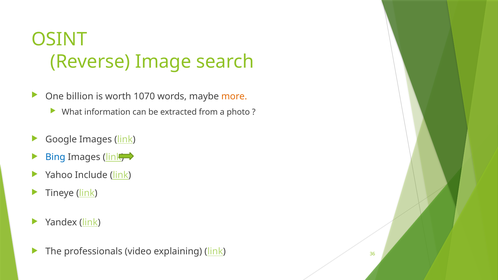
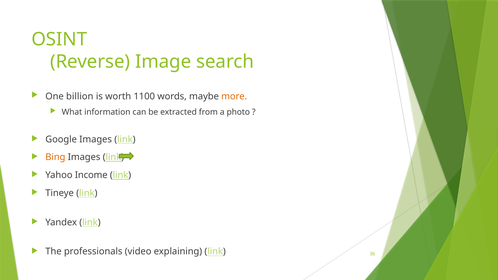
1070: 1070 -> 1100 (144, 96)
Bing colour: blue -> orange (55, 157)
Include: Include -> Income (91, 175)
